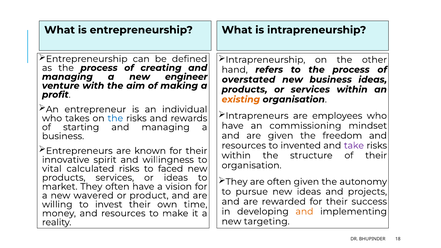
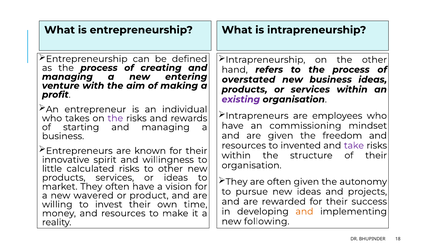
engineer: engineer -> entering (186, 77)
existing colour: orange -> purple (241, 99)
the colour: blue -> purple (115, 118)
vital: vital -> little (52, 169)
to faced: faced -> other (170, 169)
targeting: targeting -> following (267, 221)
